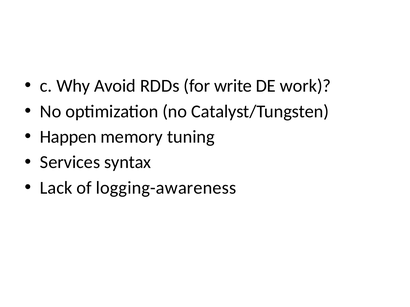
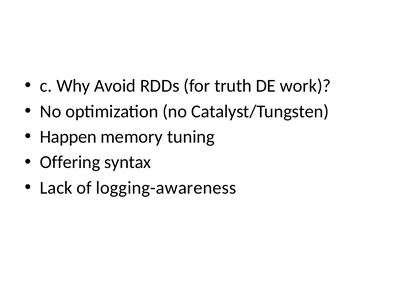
write: write -> truth (233, 86)
Services: Services -> Offering (70, 163)
